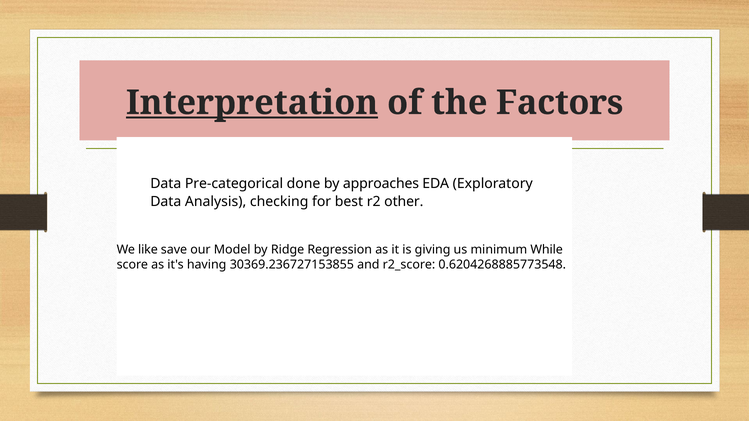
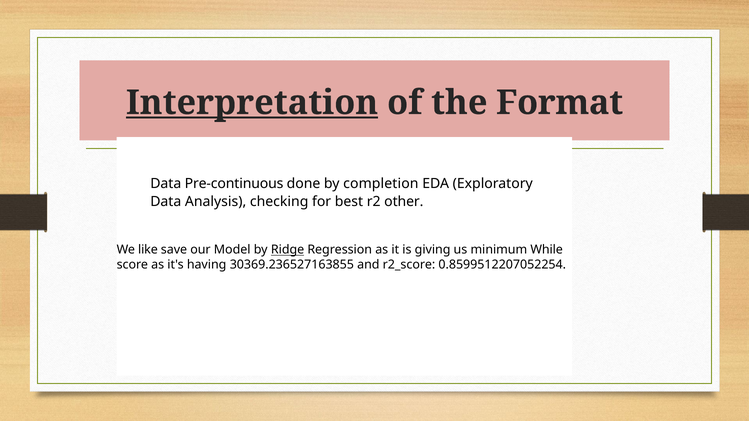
Factors: Factors -> Format (560, 103)
Pre-categorical: Pre-categorical -> Pre-continuous (234, 184)
approaches: approaches -> completion (381, 184)
Ridge underline: none -> present (288, 250)
30369.236727153855: 30369.236727153855 -> 30369.236527163855 (292, 265)
0.6204268885773548: 0.6204268885773548 -> 0.8599512207052254 (502, 265)
